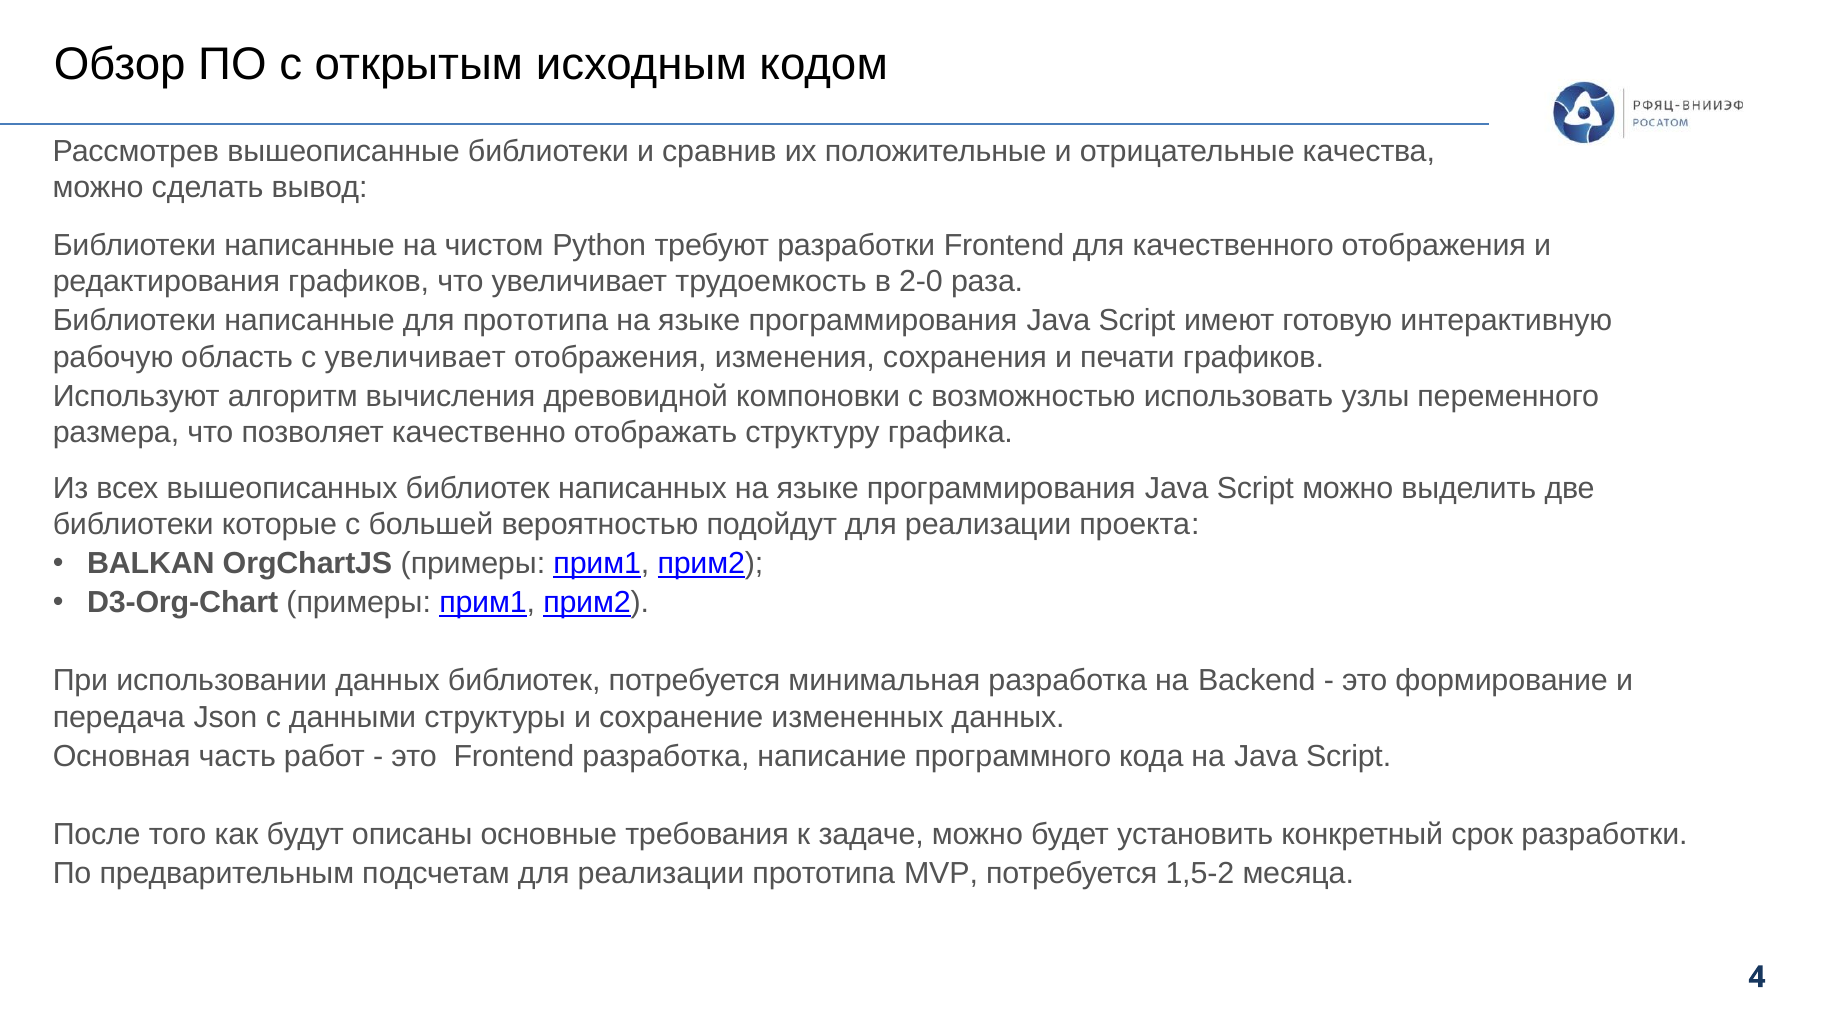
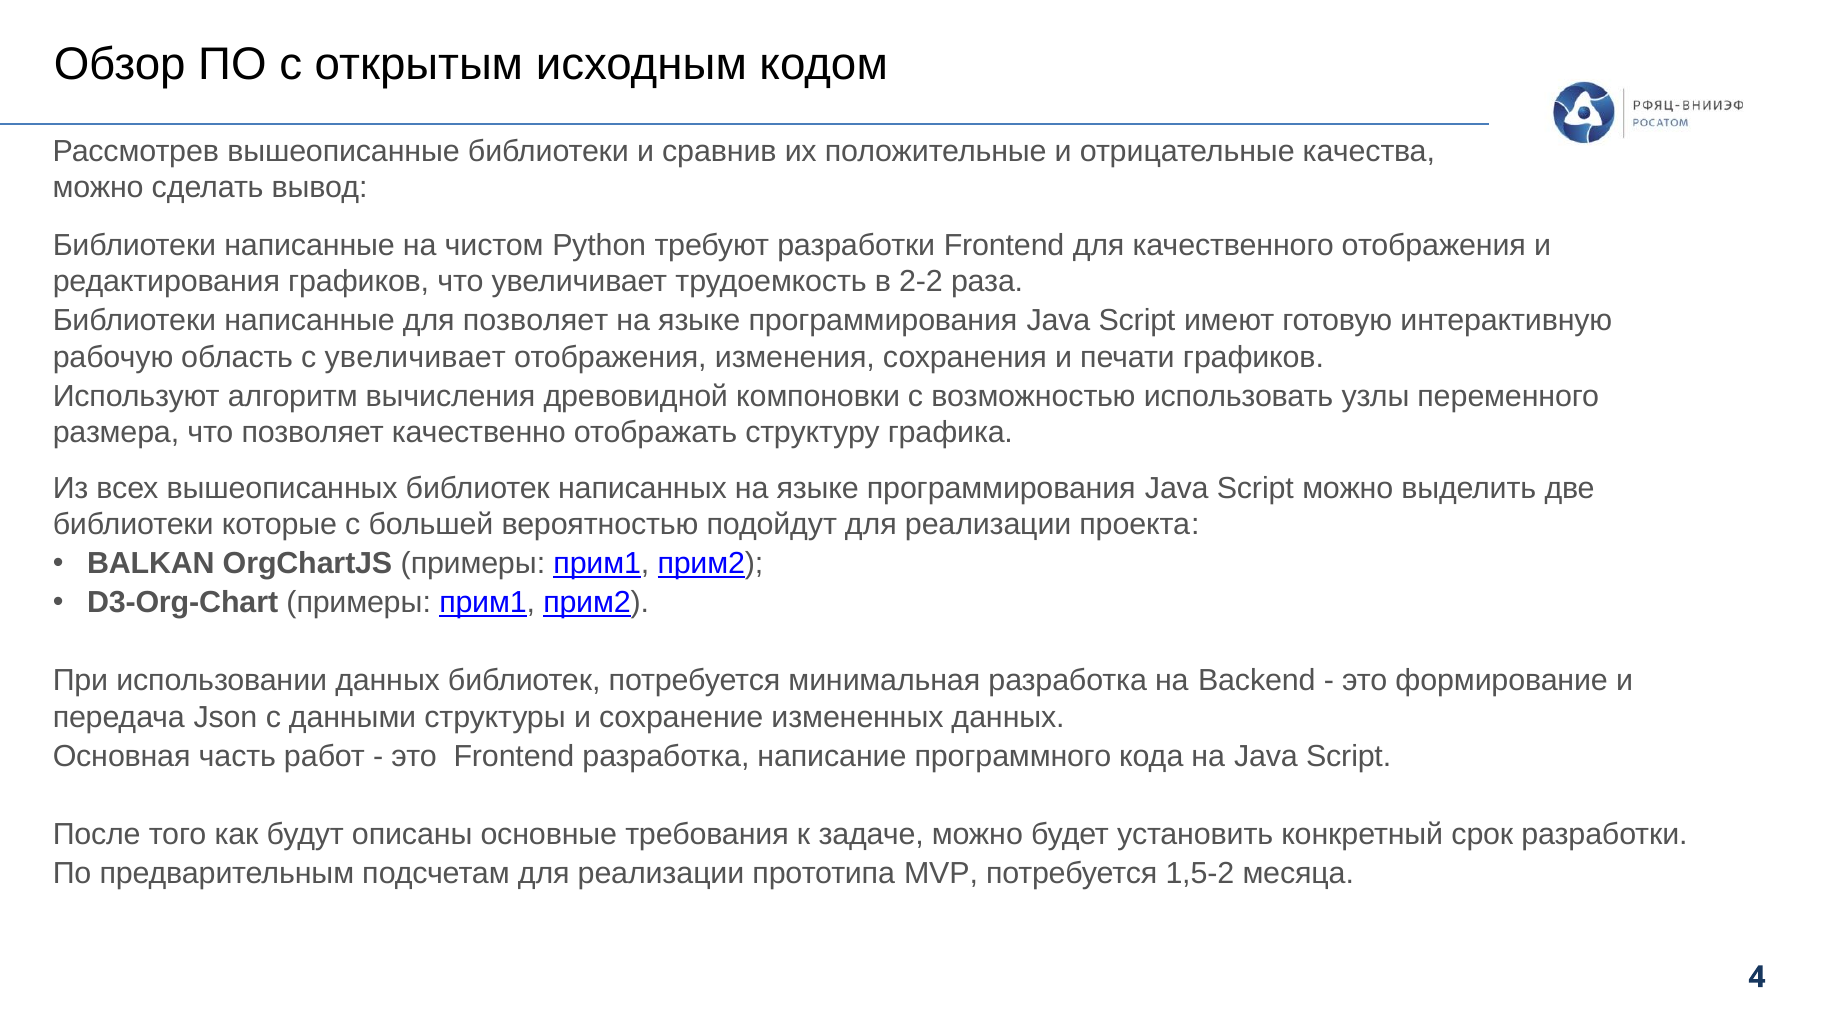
2-0: 2-0 -> 2-2 (921, 281)
для прототипа: прототипа -> позволяет (536, 321)
